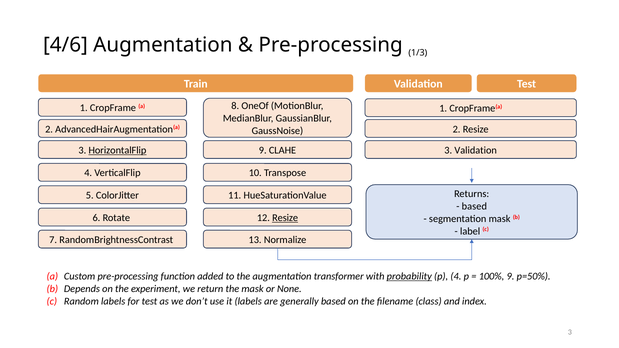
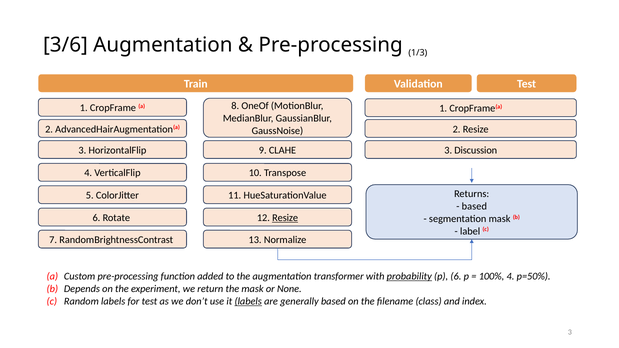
4/6: 4/6 -> 3/6 (65, 45)
HorizontalFlip underline: present -> none (117, 150)
3 Validation: Validation -> Discussion (476, 150)
p 4: 4 -> 6 (456, 277)
100% 9: 9 -> 4 (510, 277)
labels underline: none -> present (248, 301)
